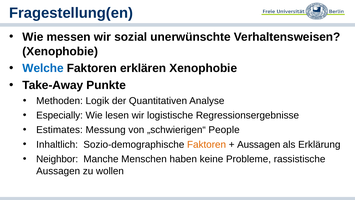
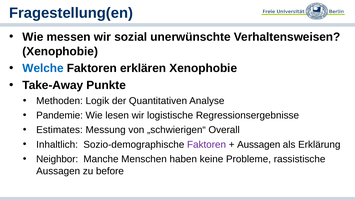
Especially: Especially -> Pandemie (60, 115)
People: People -> Overall (224, 130)
Faktoren colour: orange -> purple (207, 144)
wollen: wollen -> before (110, 171)
